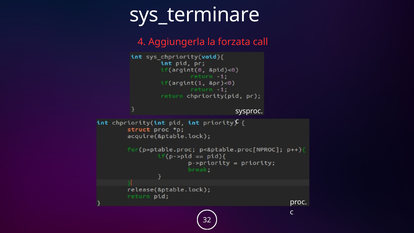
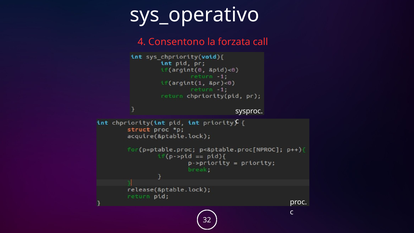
sys_terminare: sys_terminare -> sys_operativo (195, 15)
Aggiungerla: Aggiungerla -> Consentono (177, 42)
